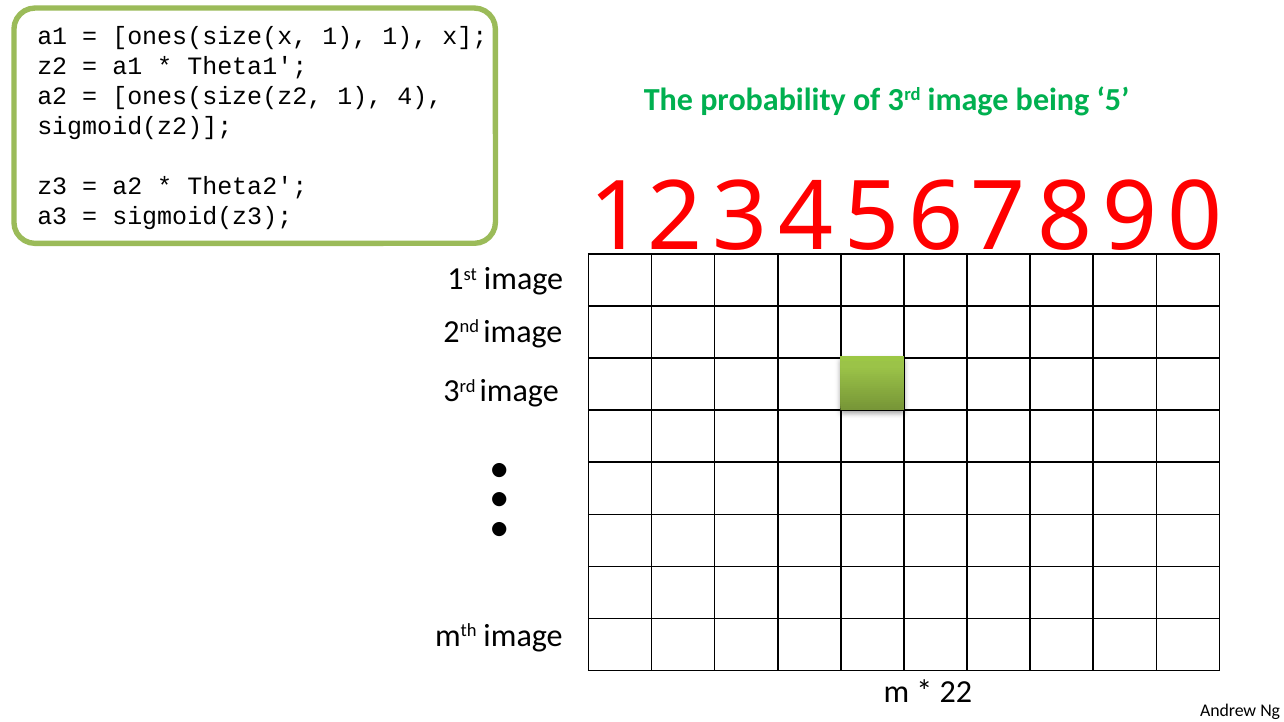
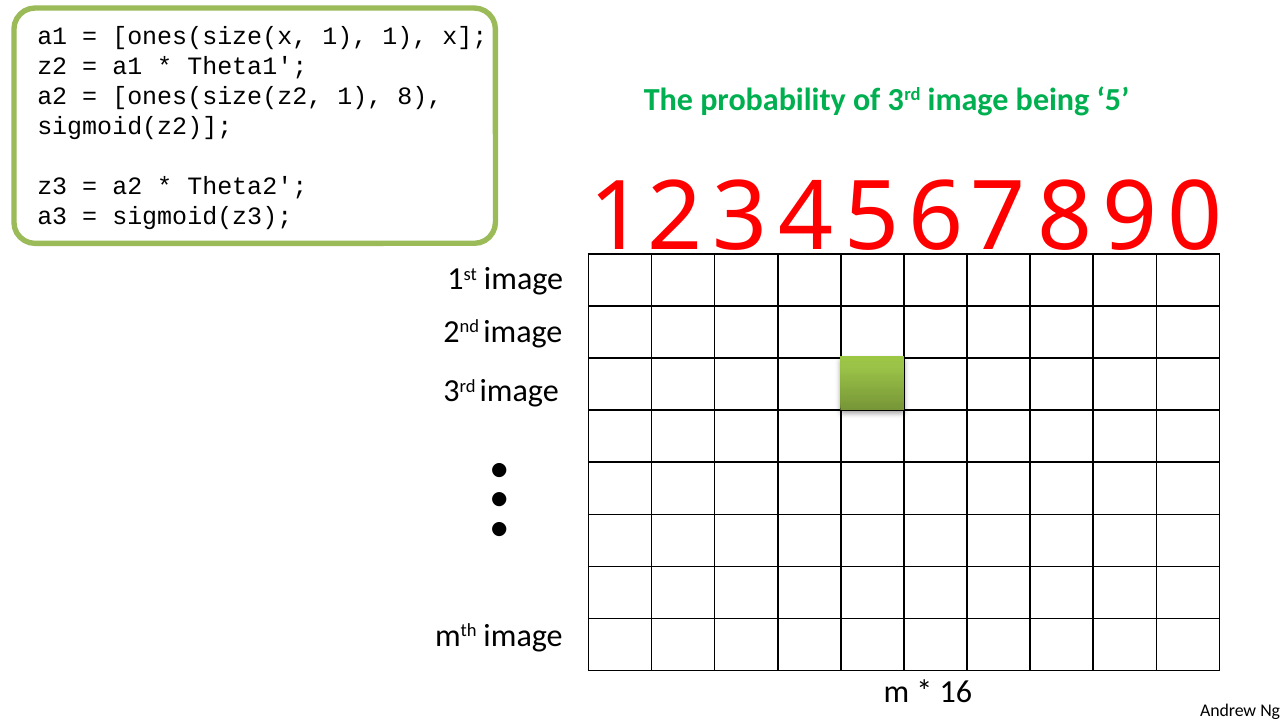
4: 4 -> 8 (420, 96)
22: 22 -> 16 (956, 693)
